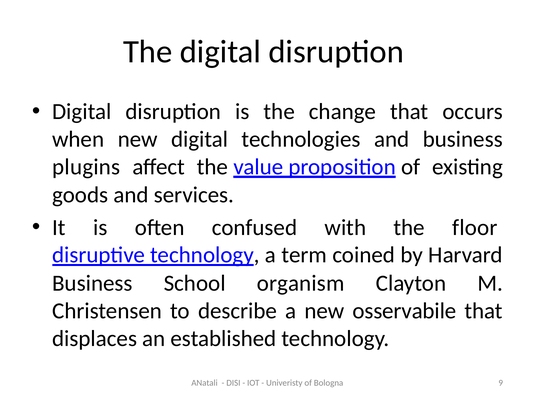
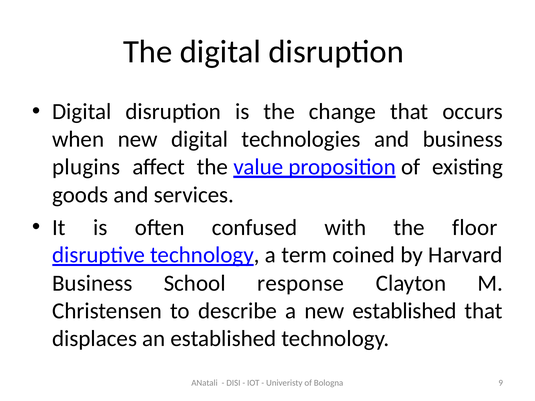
organism: organism -> response (301, 283)
new osservabile: osservabile -> established (404, 311)
